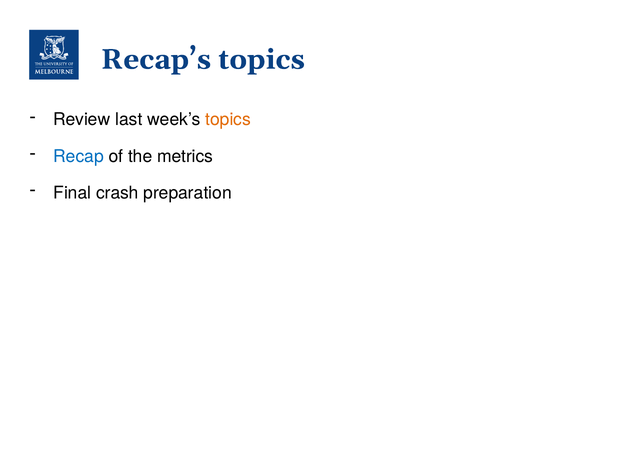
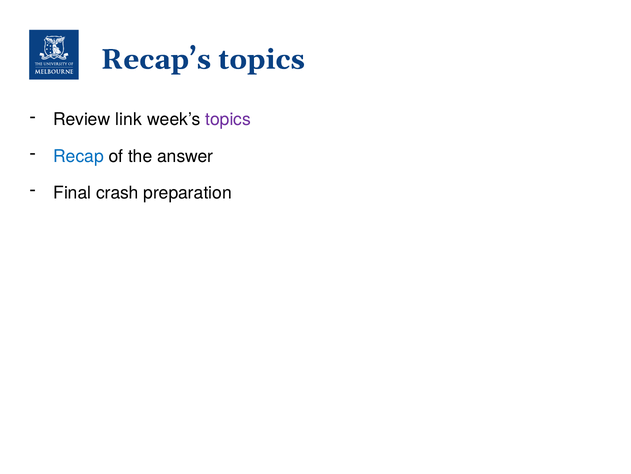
last: last -> link (129, 119)
topics colour: orange -> purple (228, 119)
metrics: metrics -> answer (185, 156)
